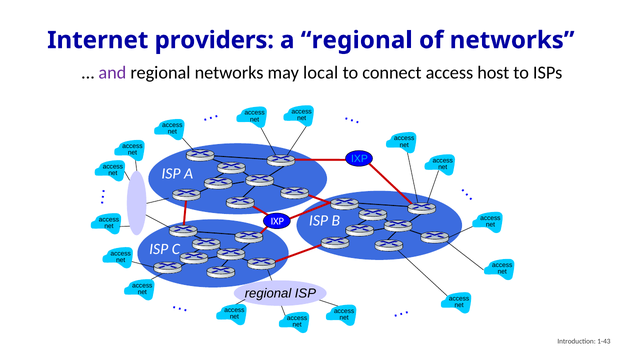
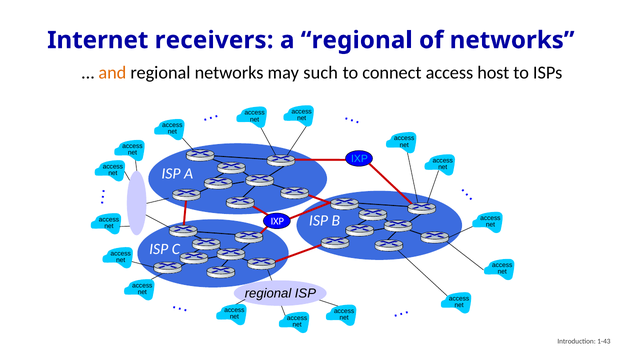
providers: providers -> receivers (214, 40)
and colour: purple -> orange (112, 73)
local: local -> such (321, 73)
